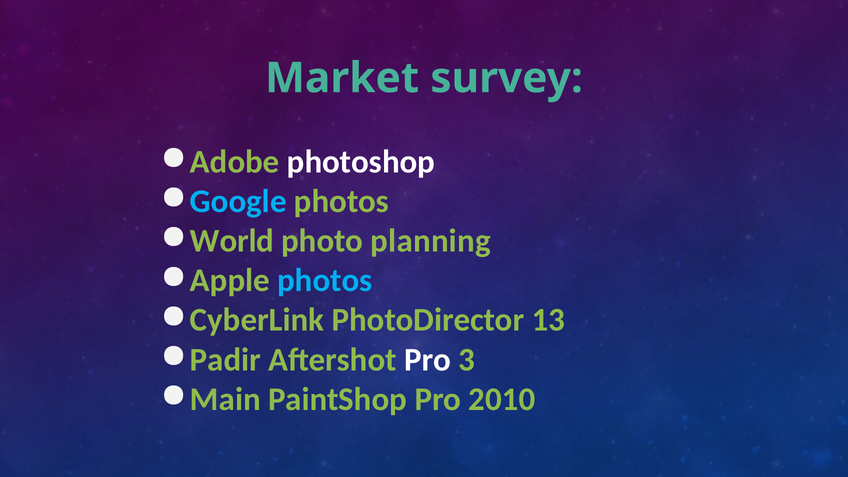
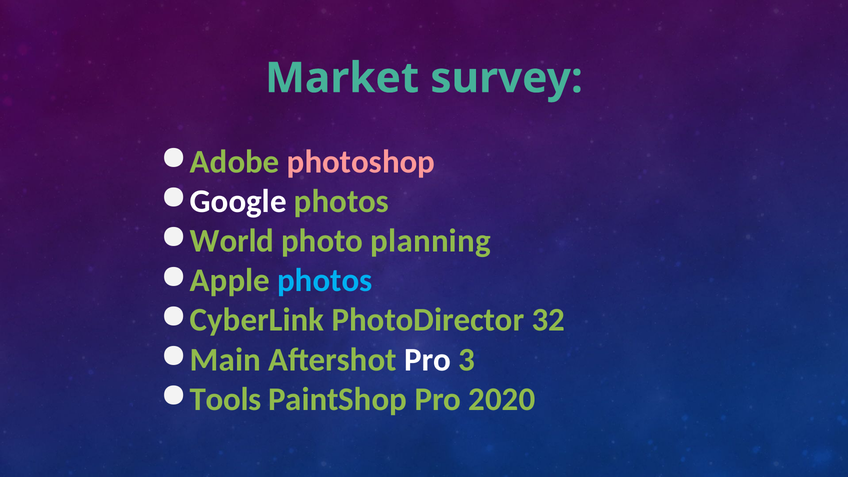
photoshop colour: white -> pink (361, 162)
Google colour: light blue -> white (238, 201)
13: 13 -> 32 (549, 320)
Padir: Padir -> Main (225, 360)
Main: Main -> Tools (226, 399)
2010: 2010 -> 2020 (502, 399)
